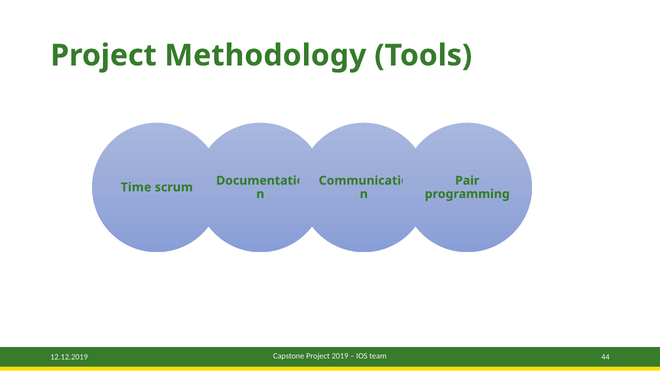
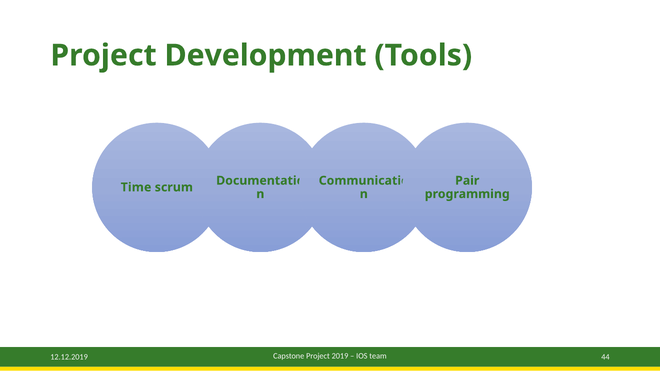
Methodology: Methodology -> Development (266, 55)
